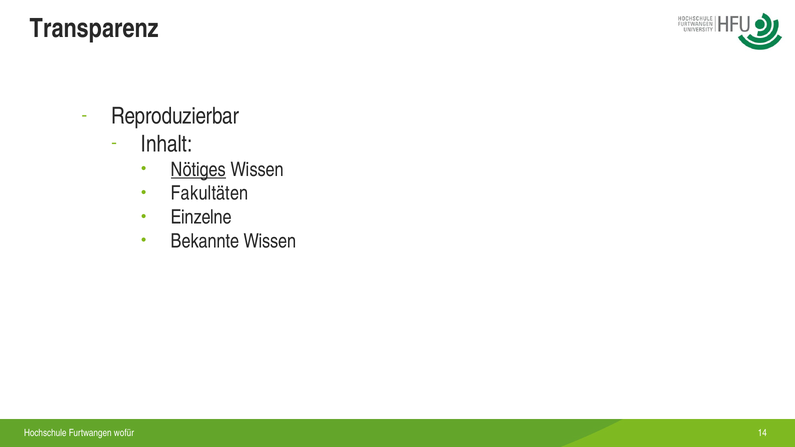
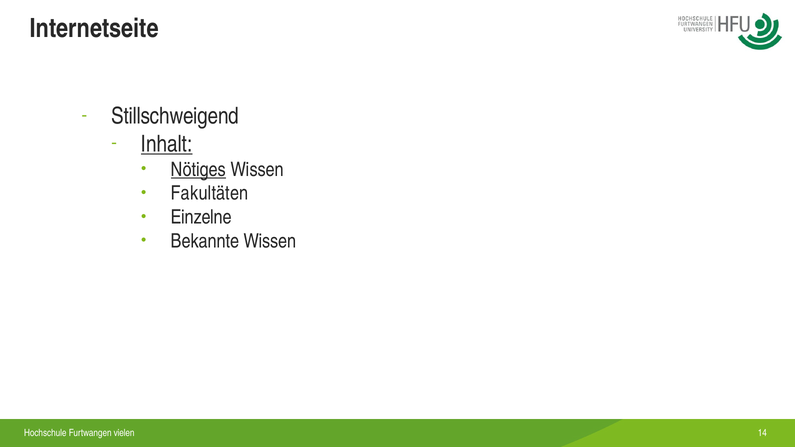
Transparenz: Transparenz -> Internetseite (94, 29)
Reproduzierbar: Reproduzierbar -> Stillschweigend (175, 116)
Inhalt underline: none -> present (167, 144)
wofür: wofür -> vielen (124, 433)
